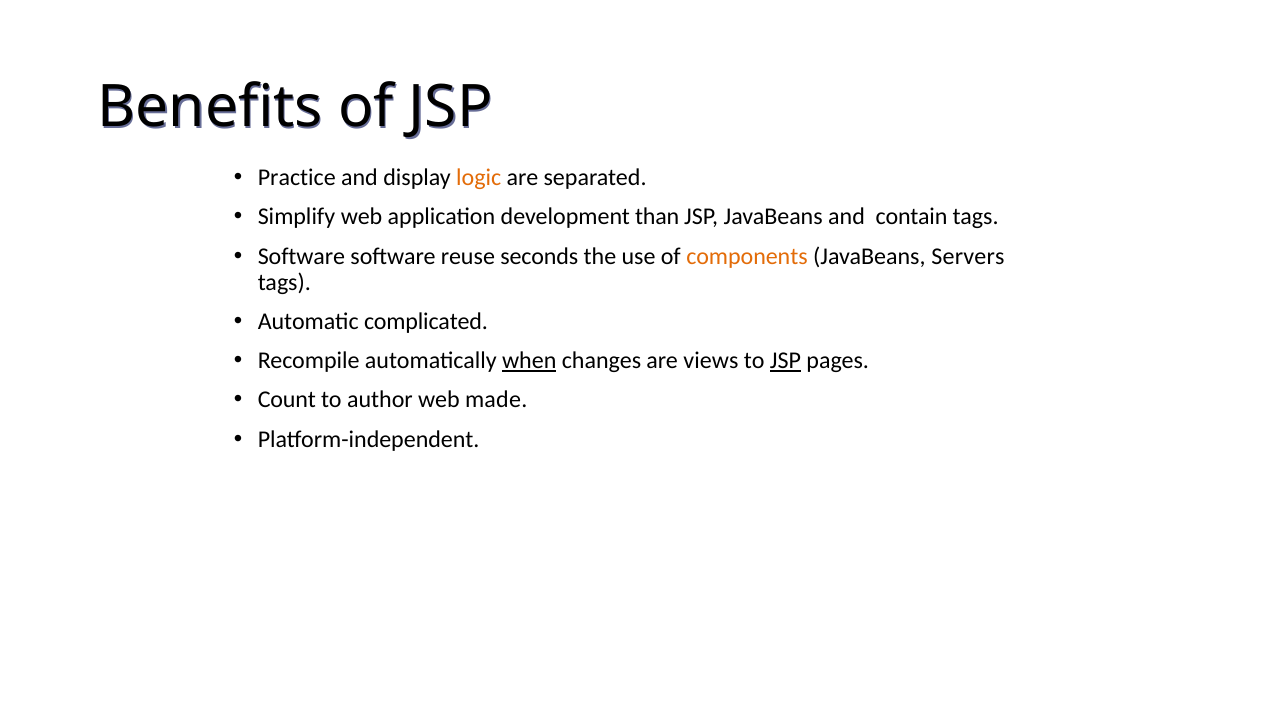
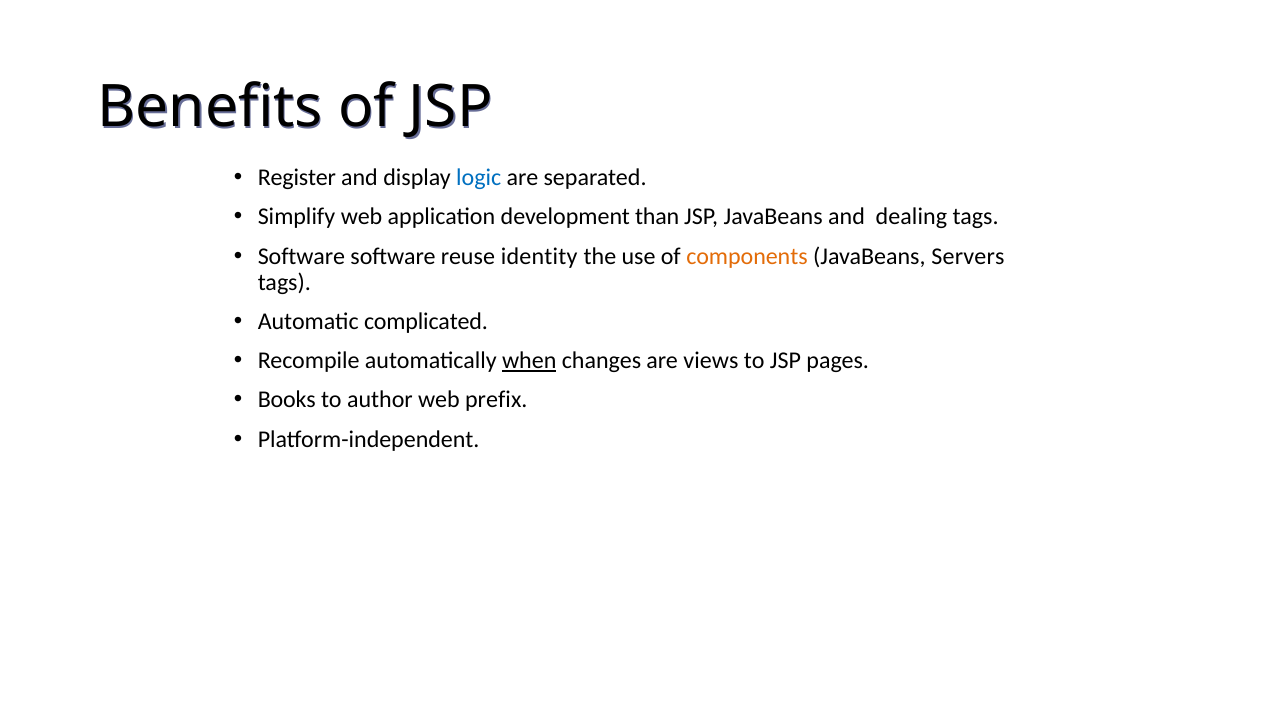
Practice: Practice -> Register (297, 178)
logic colour: orange -> blue (479, 178)
contain: contain -> dealing (911, 217)
seconds: seconds -> identity (539, 256)
JSP underline: present -> none (785, 361)
Count: Count -> Books (287, 400)
made: made -> prefix (496, 400)
